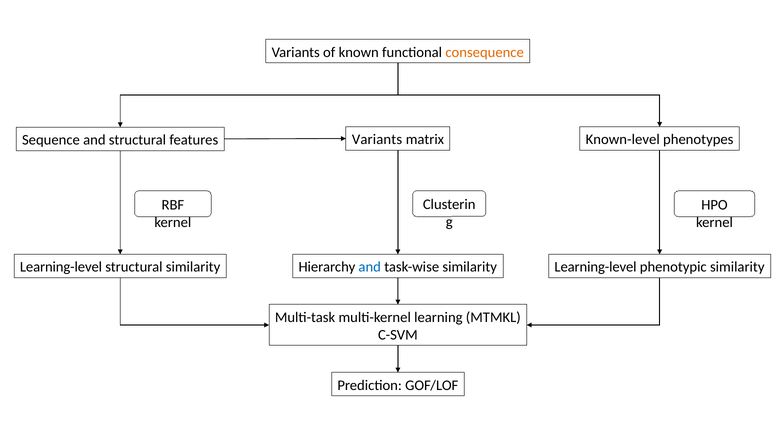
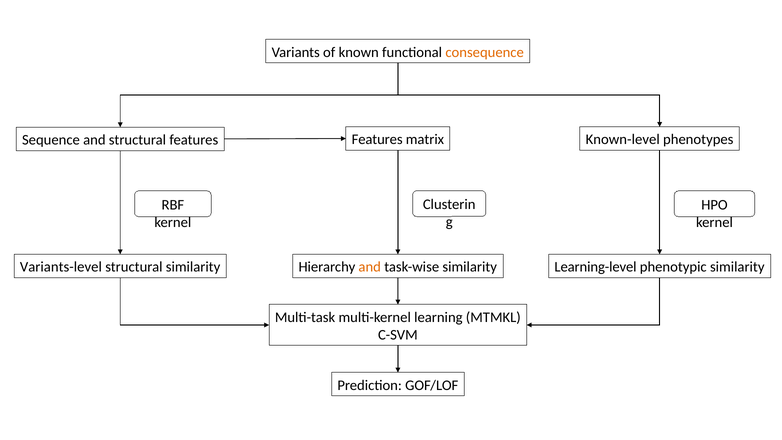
Variants: Variants -> Features (377, 140)
Learning-level: Learning-level -> Variants-level (61, 267)
and colour: blue -> orange (370, 267)
